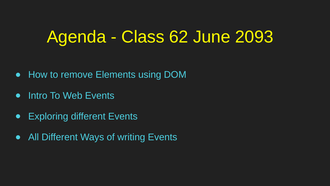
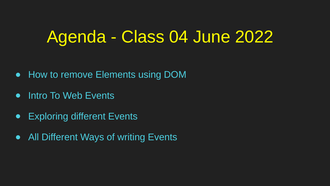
62: 62 -> 04 (179, 37)
2093: 2093 -> 2022 (254, 37)
